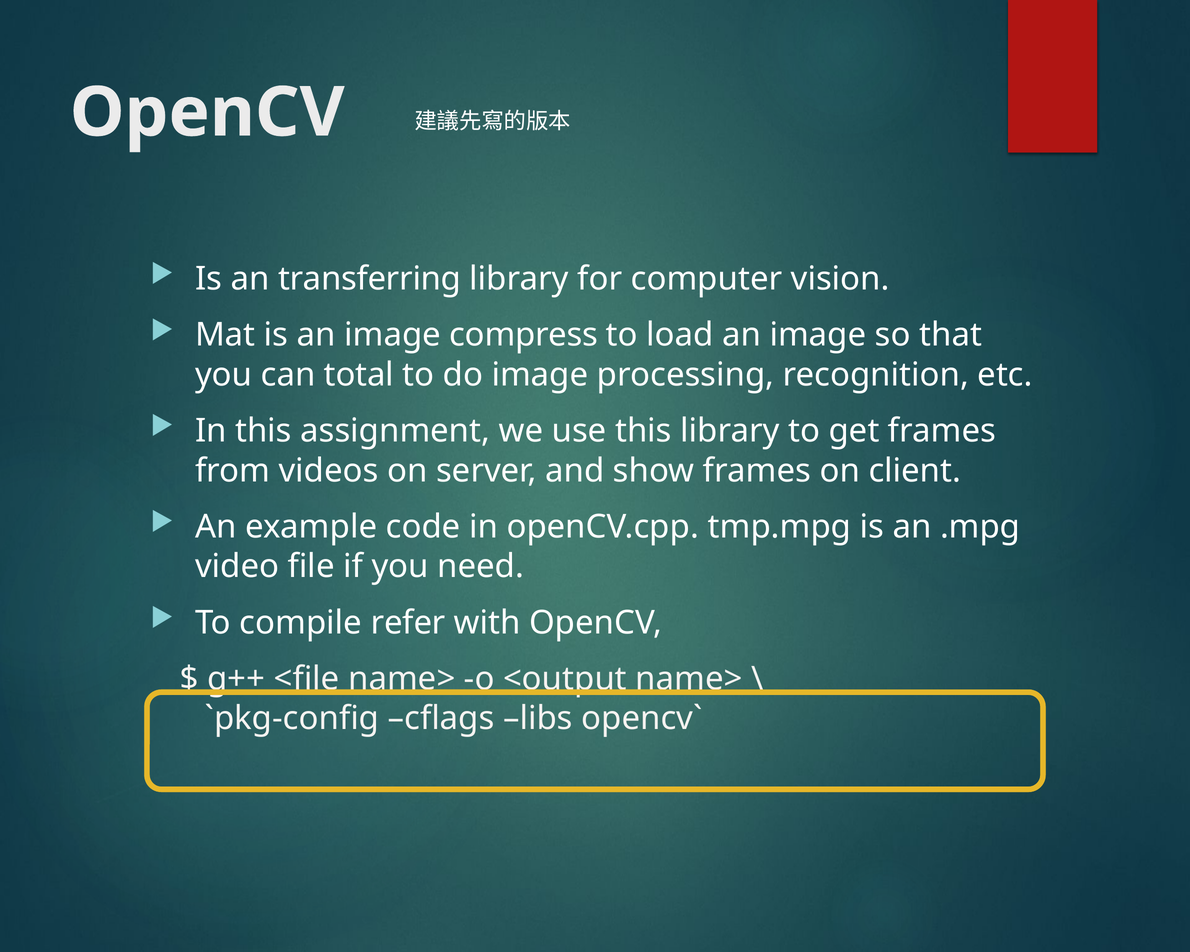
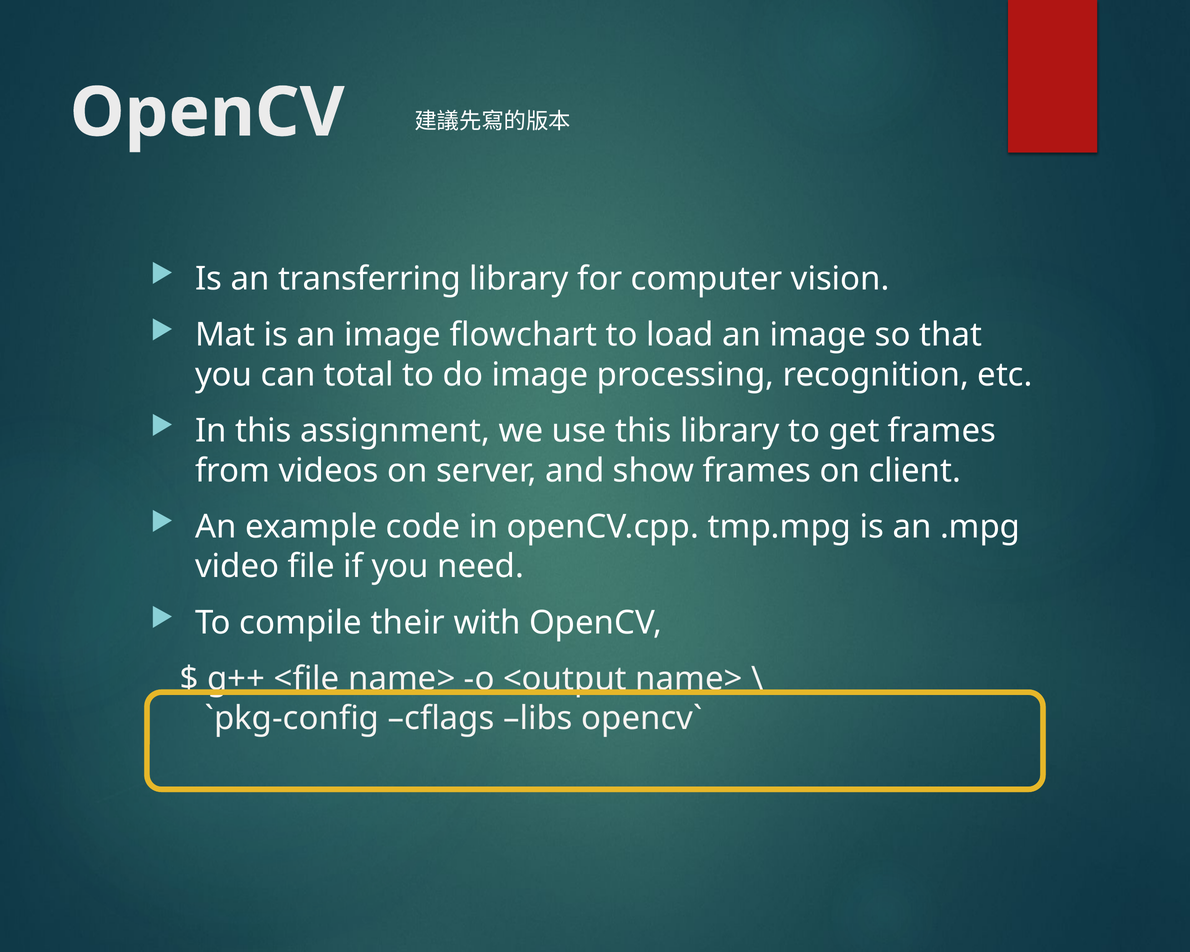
compress: compress -> flowchart (523, 335)
refer: refer -> their (408, 623)
